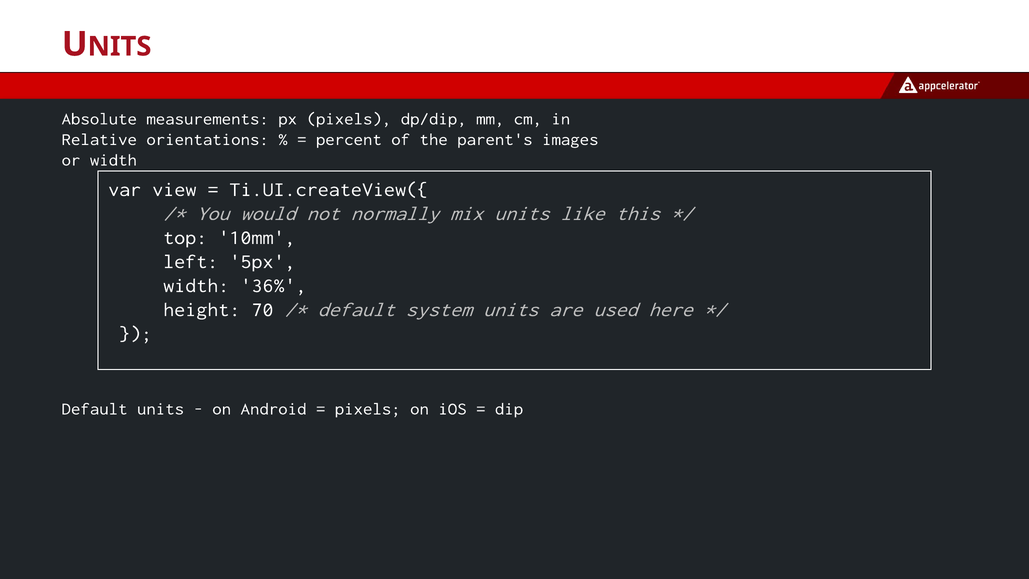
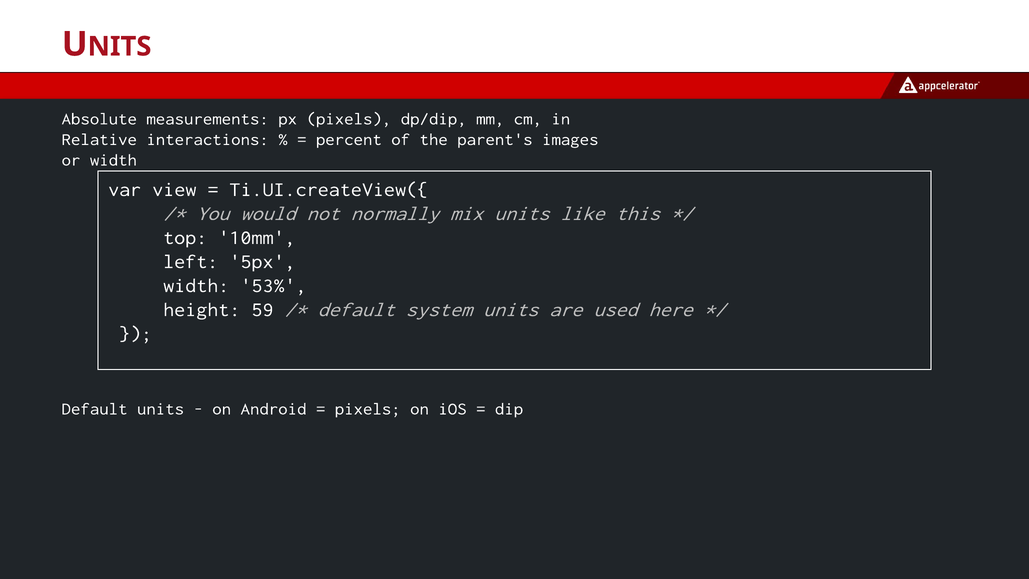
orientations: orientations -> interactions (208, 139)
36%: 36% -> 53% (274, 285)
70: 70 -> 59 (262, 309)
